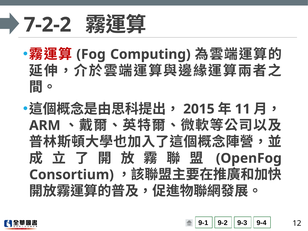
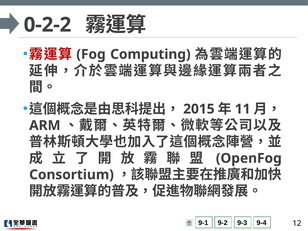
7-2-2: 7-2-2 -> 0-2-2 (47, 25)
